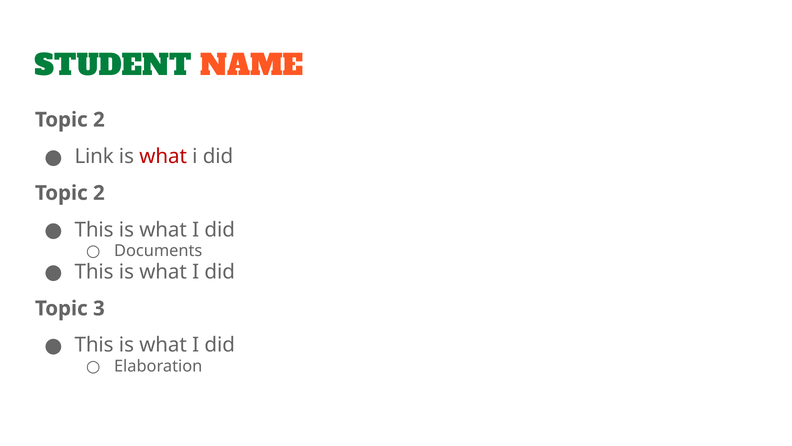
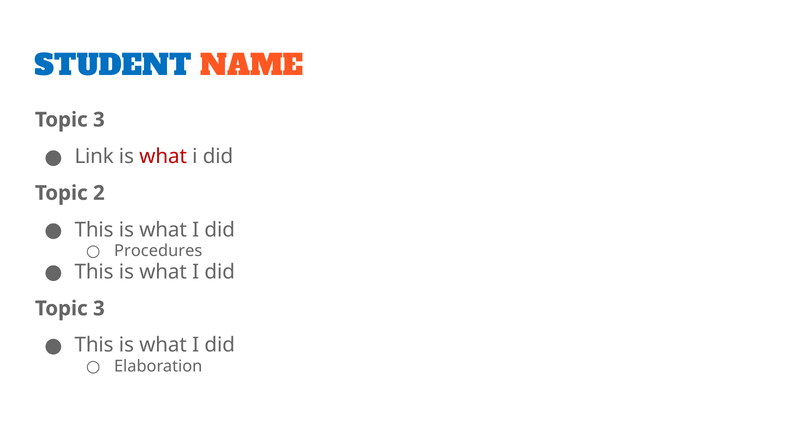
STUDENT colour: green -> blue (113, 66)
2: 2 -> 3 (99, 120)
Documents: Documents -> Procedures (158, 251)
